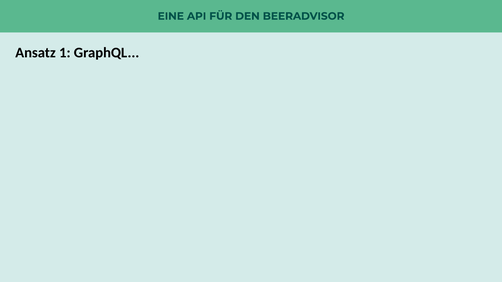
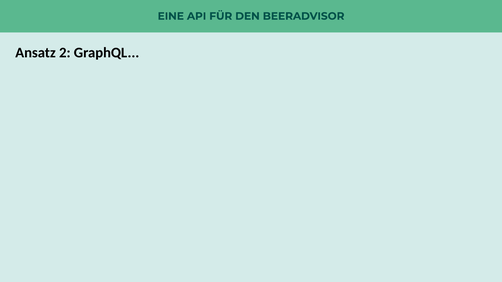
1: 1 -> 2 (65, 53)
